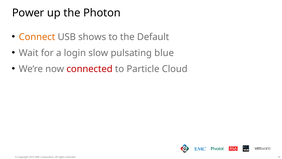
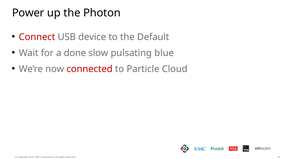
Connect colour: orange -> red (37, 37)
shows: shows -> device (92, 37)
login: login -> done (75, 53)
